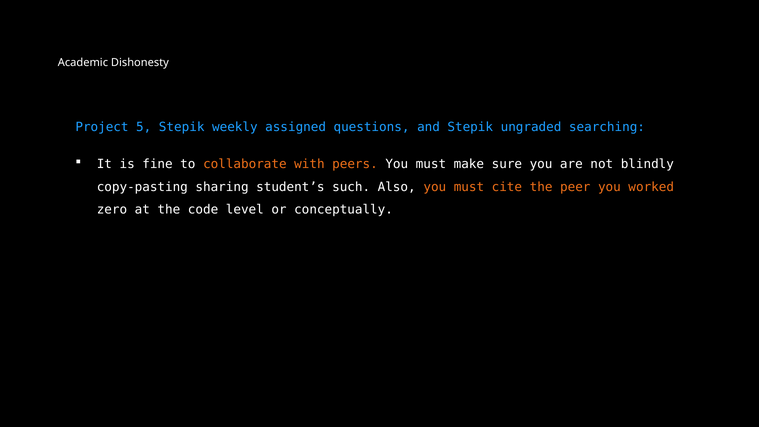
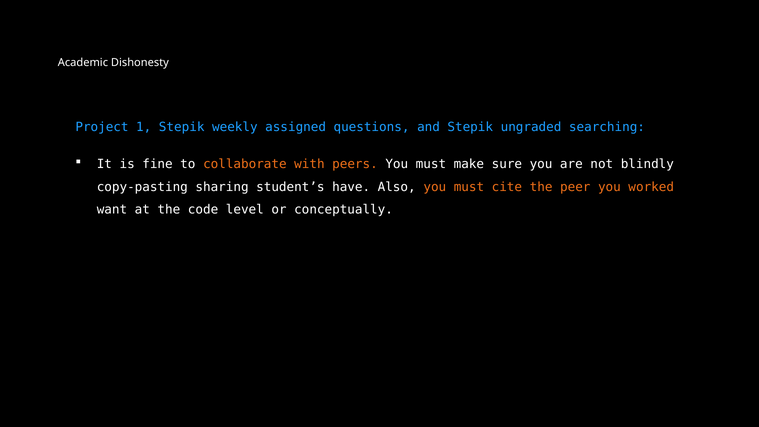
5: 5 -> 1 (144, 127)
such: such -> have (351, 187)
zero: zero -> want (112, 210)
